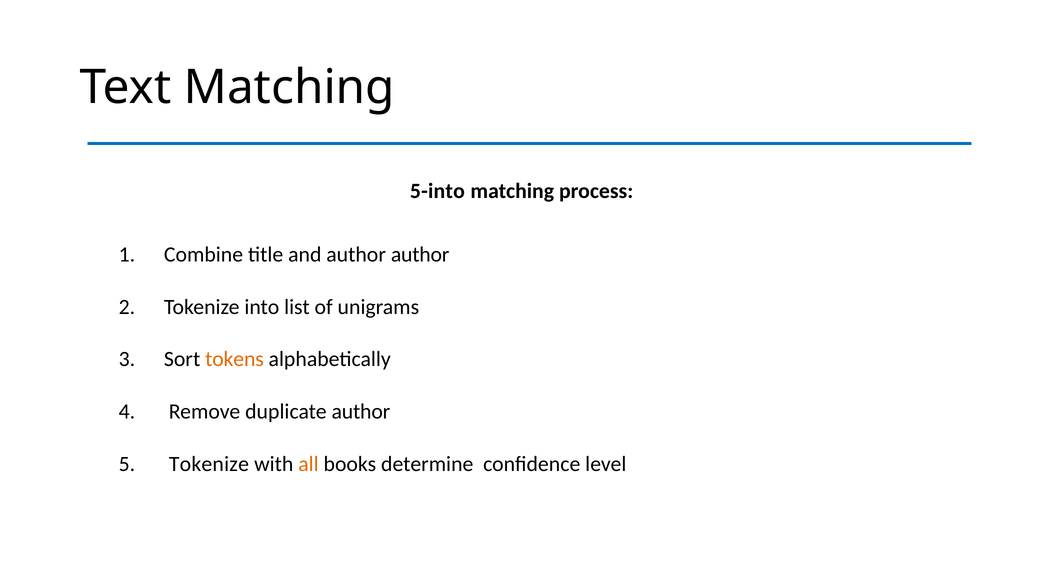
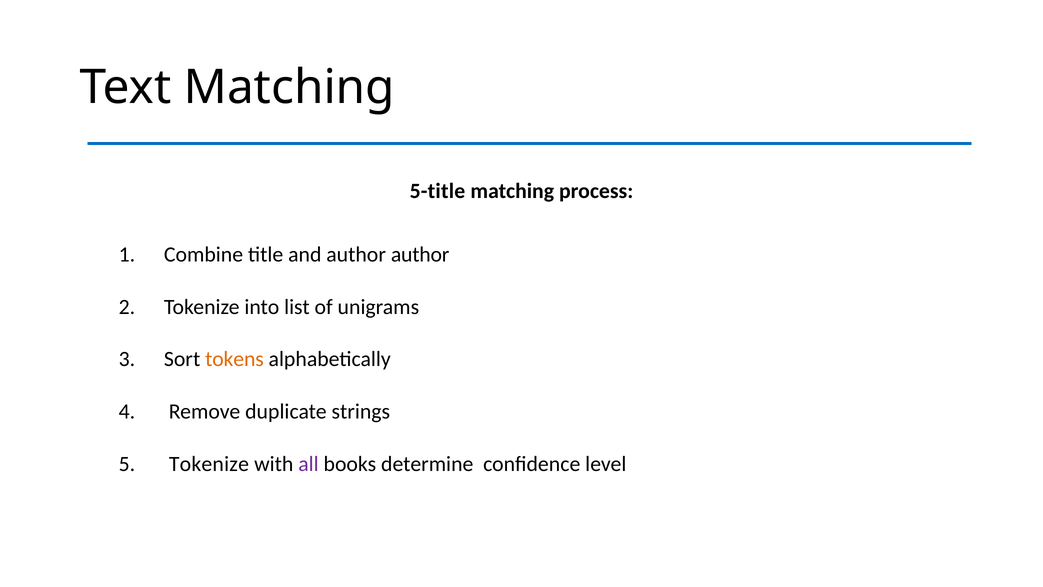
5-into: 5-into -> 5-title (437, 191)
duplicate author: author -> strings (361, 412)
all colour: orange -> purple (308, 464)
